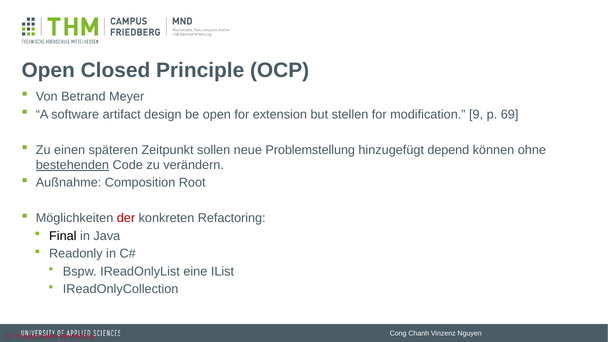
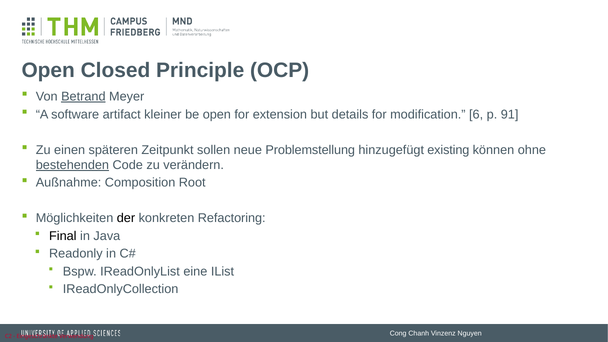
Betrand underline: none -> present (83, 97)
design: design -> kleiner (163, 114)
stellen: stellen -> details (350, 114)
9: 9 -> 6 (476, 114)
69: 69 -> 91 (510, 114)
depend: depend -> existing (448, 150)
der colour: red -> black (126, 218)
